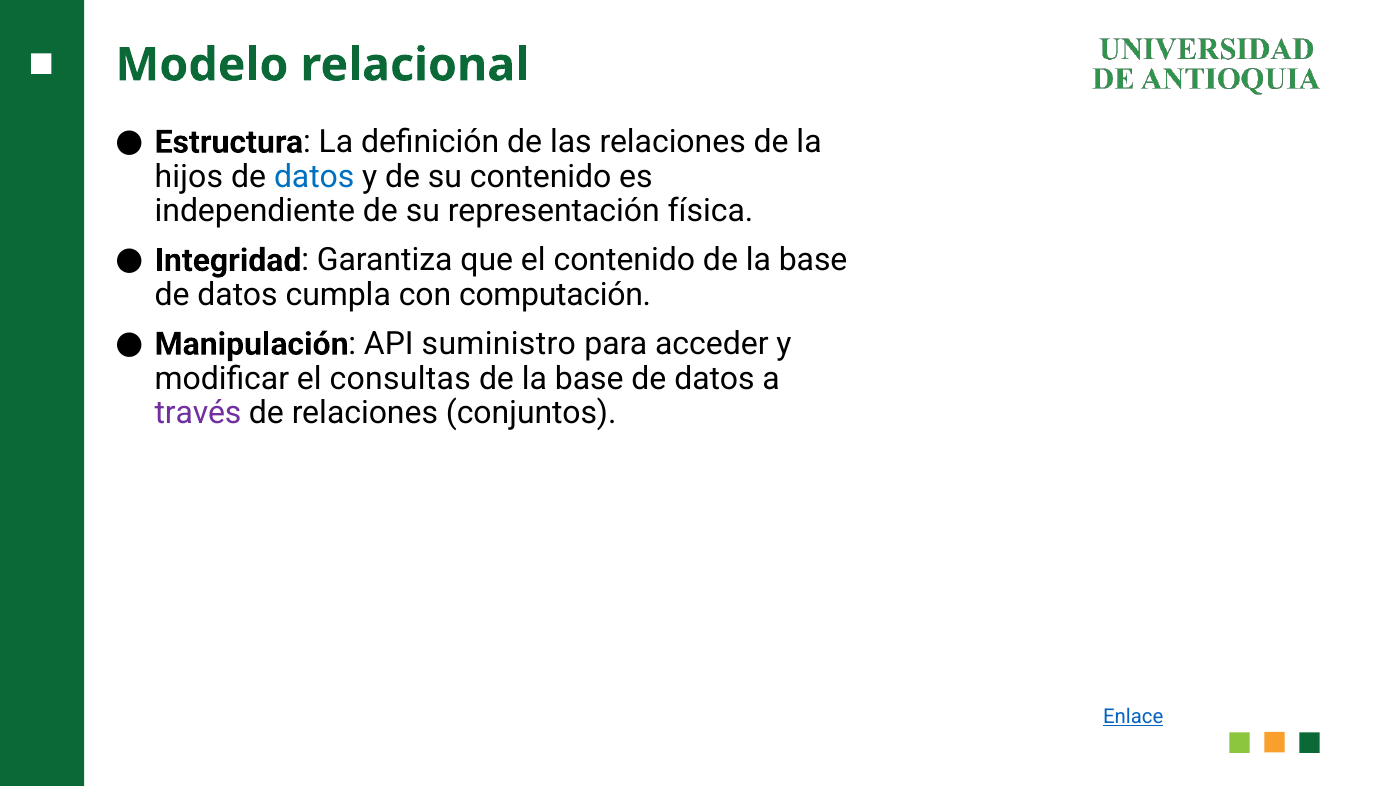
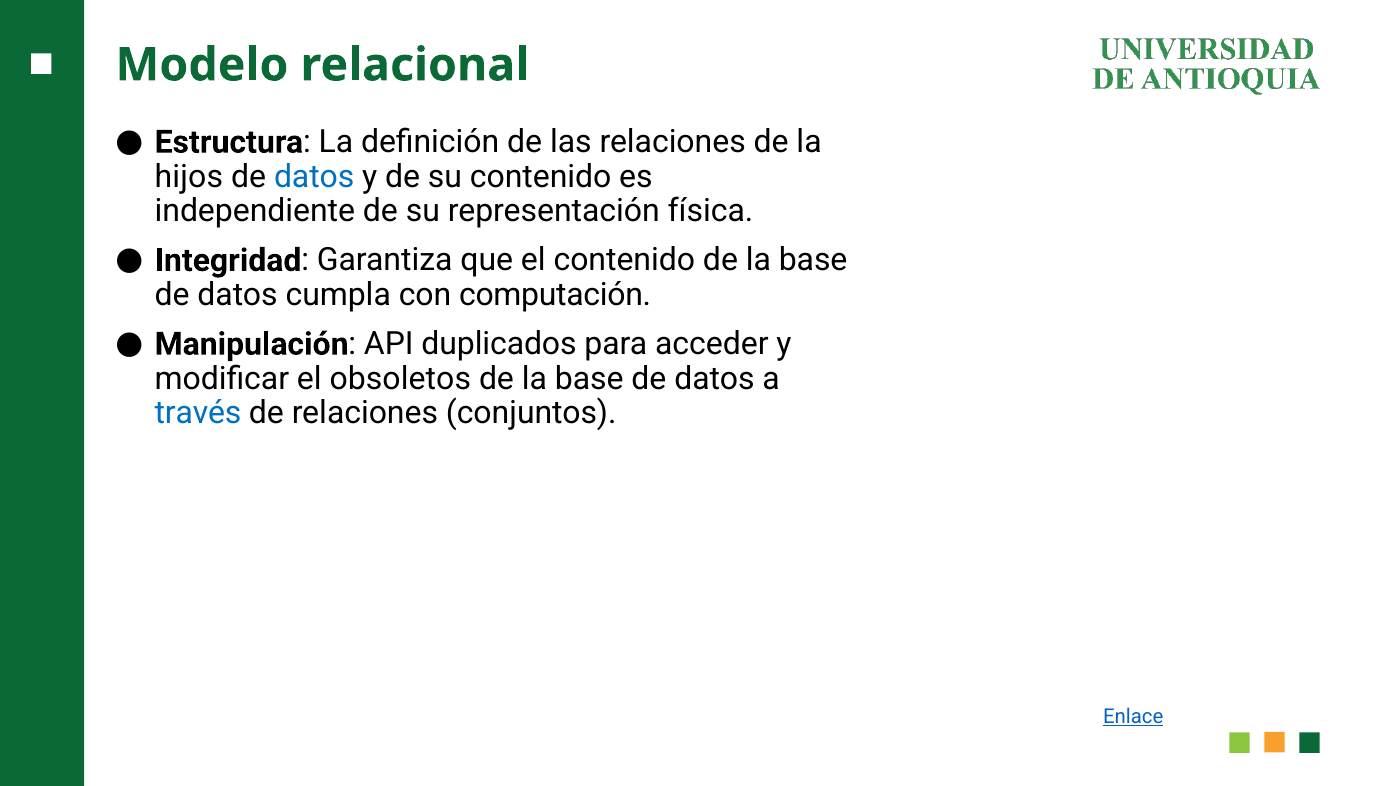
suministro: suministro -> duplicados (499, 344)
consultas: consultas -> obsoletos (400, 378)
través colour: purple -> blue (198, 413)
